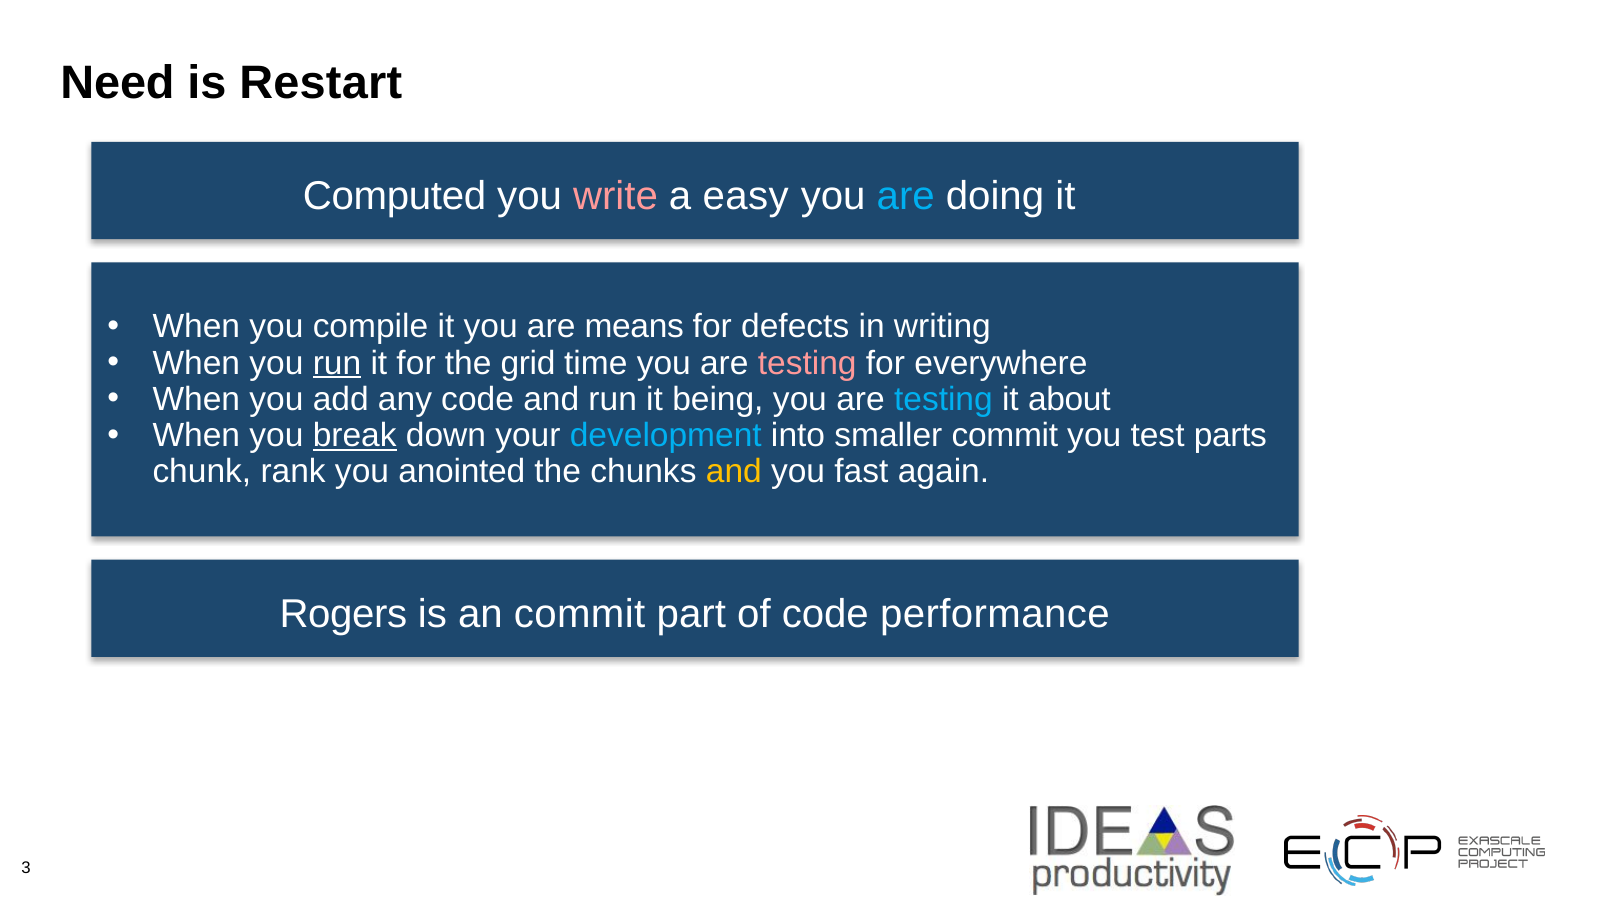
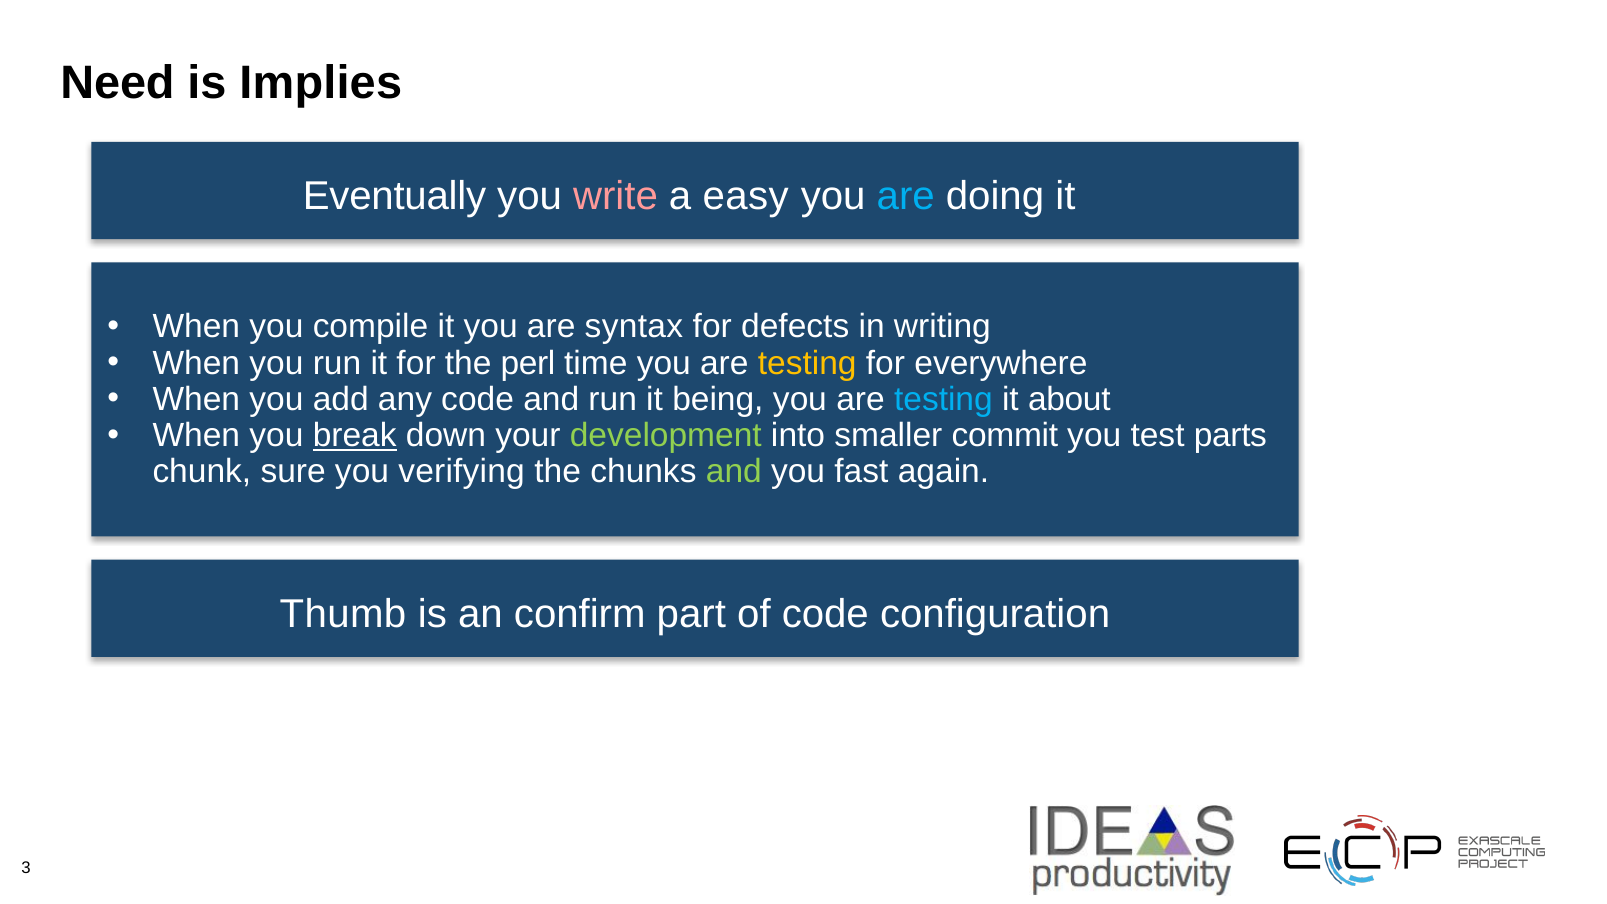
Restart: Restart -> Implies (321, 83)
Computed: Computed -> Eventually (395, 196)
means: means -> syntax (634, 327)
run underline: present -> none (337, 363)
grid: grid -> perl (528, 363)
testing colour: pink -> yellow (807, 363)
development colour: light blue -> light green (666, 435)
rank: rank -> sure (293, 472)
anointed: anointed -> verifying (462, 472)
and colour: yellow -> light green (734, 472)
Rogers: Rogers -> Thumb (343, 614)
an commit: commit -> confirm (580, 614)
performance: performance -> configuration (995, 614)
